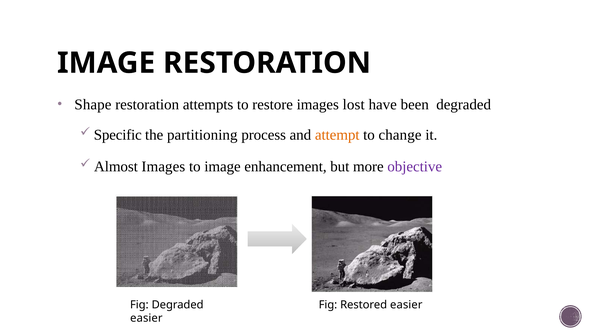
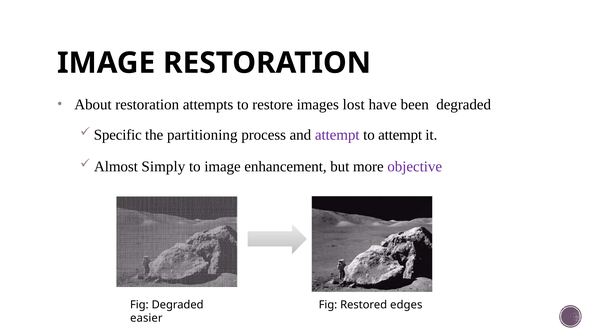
Shape: Shape -> About (93, 105)
attempt colour: orange -> purple (337, 135)
to change: change -> attempt (400, 135)
Almost Images: Images -> Simply (163, 167)
Restored easier: easier -> edges (406, 305)
